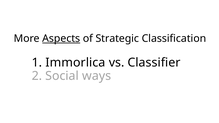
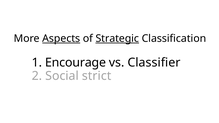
Strategic underline: none -> present (117, 39)
Immorlica: Immorlica -> Encourage (76, 63)
ways: ways -> strict (97, 76)
